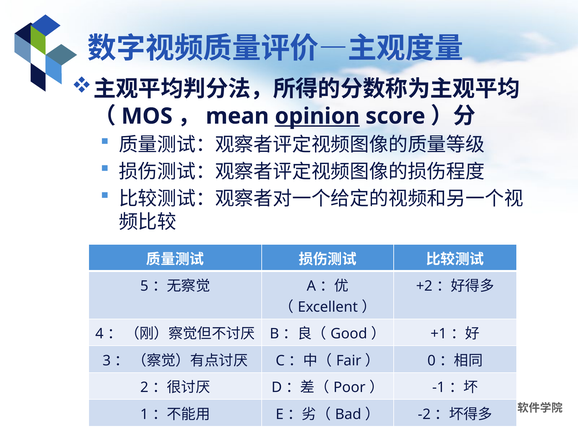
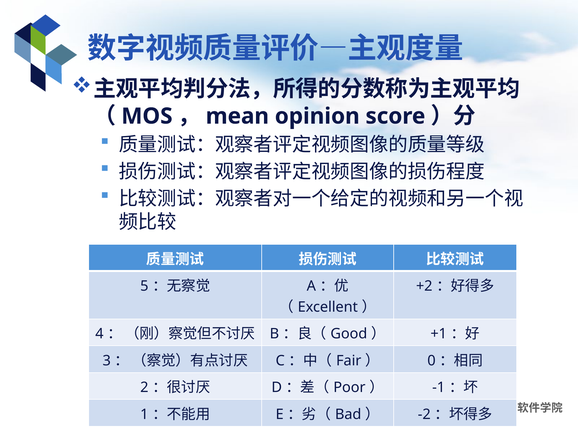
opinion underline: present -> none (317, 116)
